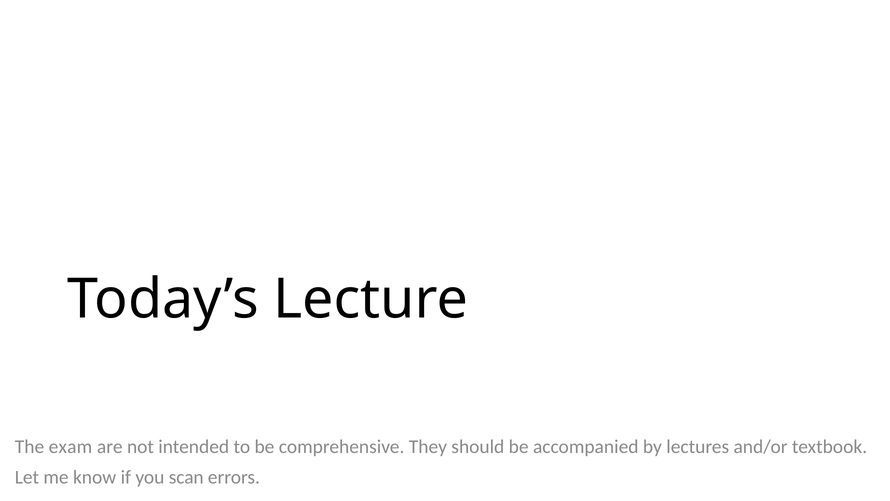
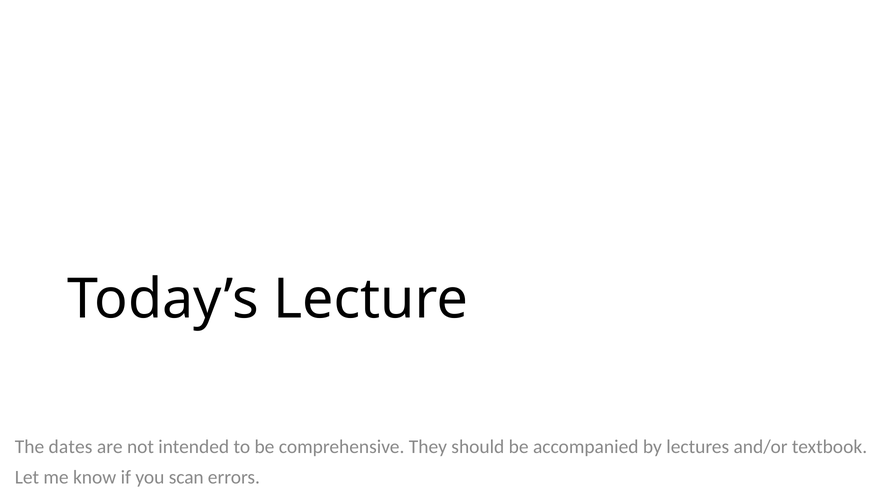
exam: exam -> dates (70, 446)
